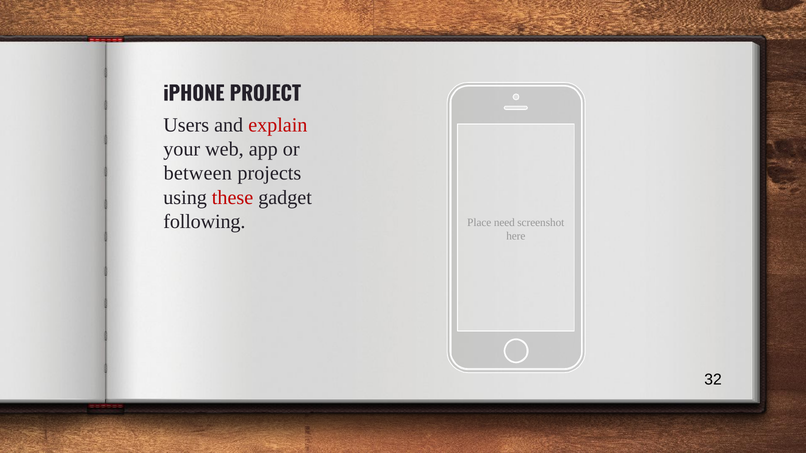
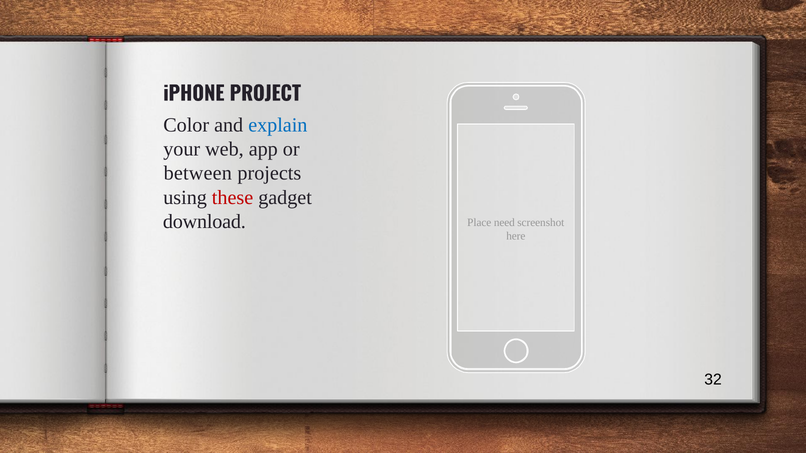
Users: Users -> Color (186, 125)
explain colour: red -> blue (278, 125)
following: following -> download (204, 222)
